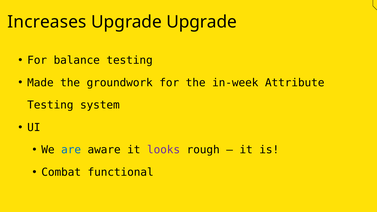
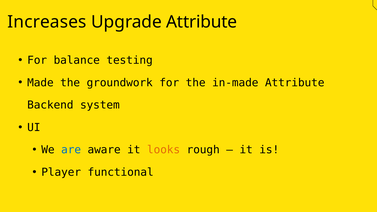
Upgrade Upgrade: Upgrade -> Attribute (202, 22)
in-week: in-week -> in-made (235, 83)
Testing: Testing -> Backend (50, 105)
looks colour: purple -> orange (164, 150)
Combat: Combat -> Player (61, 172)
